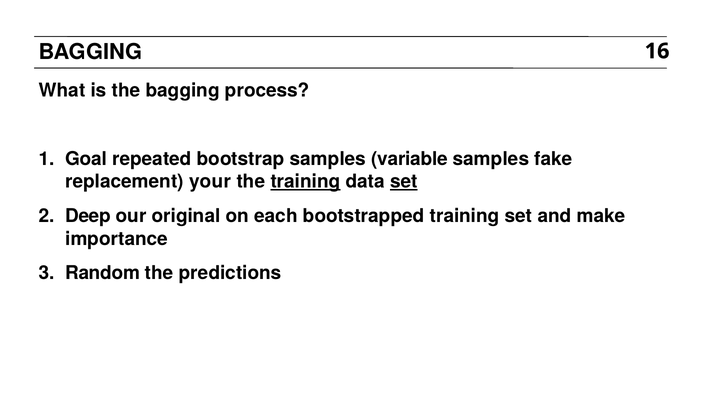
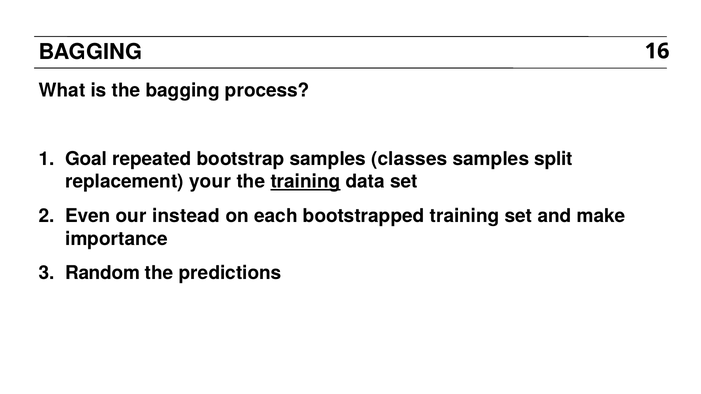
variable: variable -> classes (409, 159)
fake: fake -> split (553, 159)
set underline: present -> none (404, 181)
Deep: Deep -> Even (88, 216)
original: original -> instead (186, 216)
